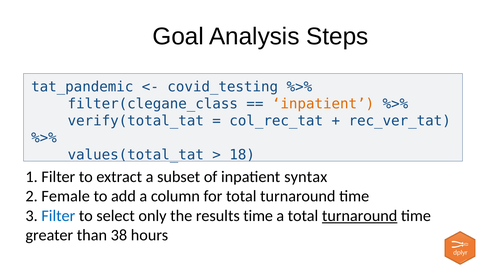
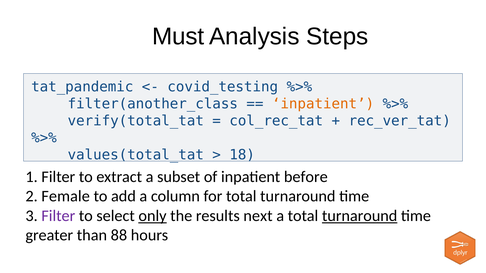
Goal: Goal -> Must (178, 37)
filter(clegane_class: filter(clegane_class -> filter(another_class (153, 104)
syntax: syntax -> before (306, 177)
Filter colour: blue -> purple (58, 216)
only underline: none -> present (153, 216)
results time: time -> next (258, 216)
38: 38 -> 88 (119, 235)
